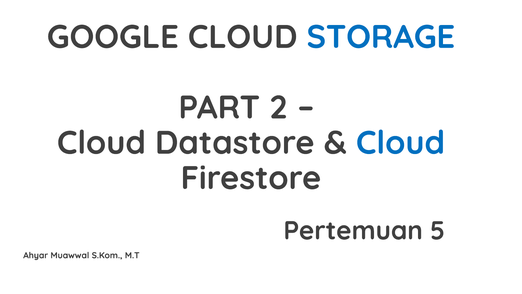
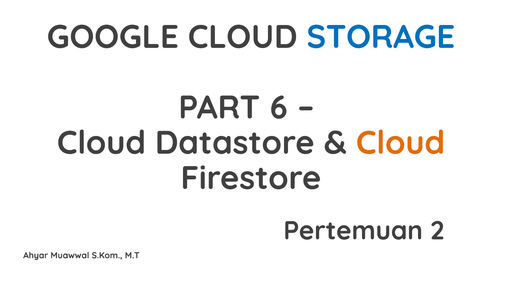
2: 2 -> 6 (279, 108)
Cloud colour: blue -> orange (400, 143)
5: 5 -> 2 (437, 230)
